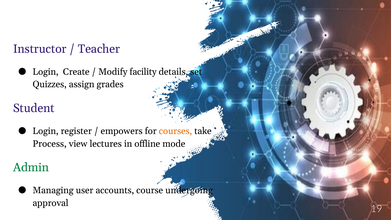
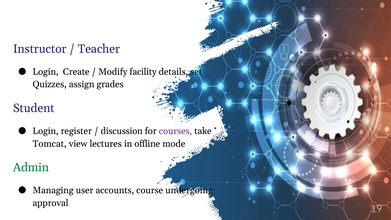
empowers: empowers -> discussion (122, 131)
courses colour: orange -> purple (175, 131)
Process: Process -> Tomcat (50, 144)
